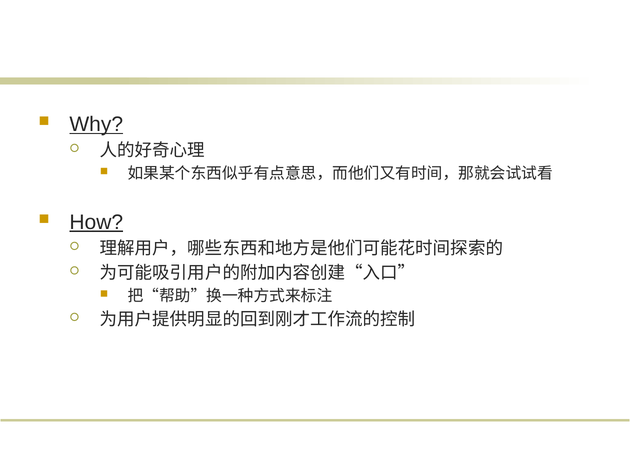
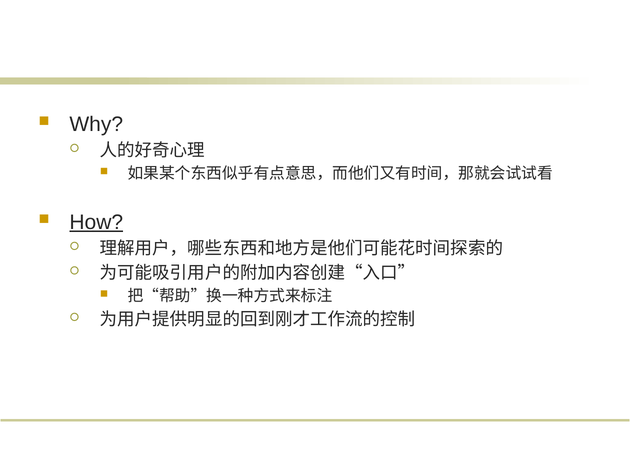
Why underline: present -> none (96, 125)
